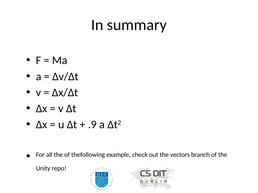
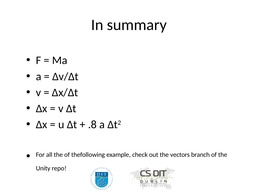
.9: .9 -> .8 (92, 125)
